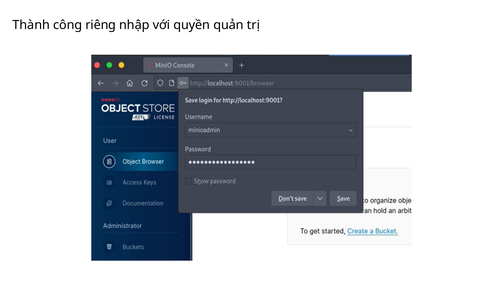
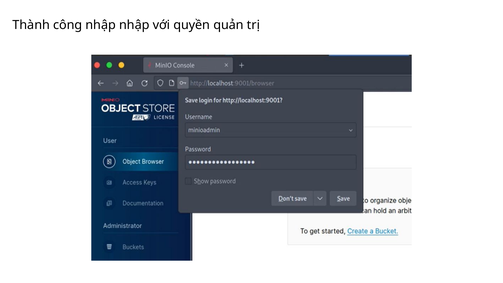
công riêng: riêng -> nhập (101, 25)
